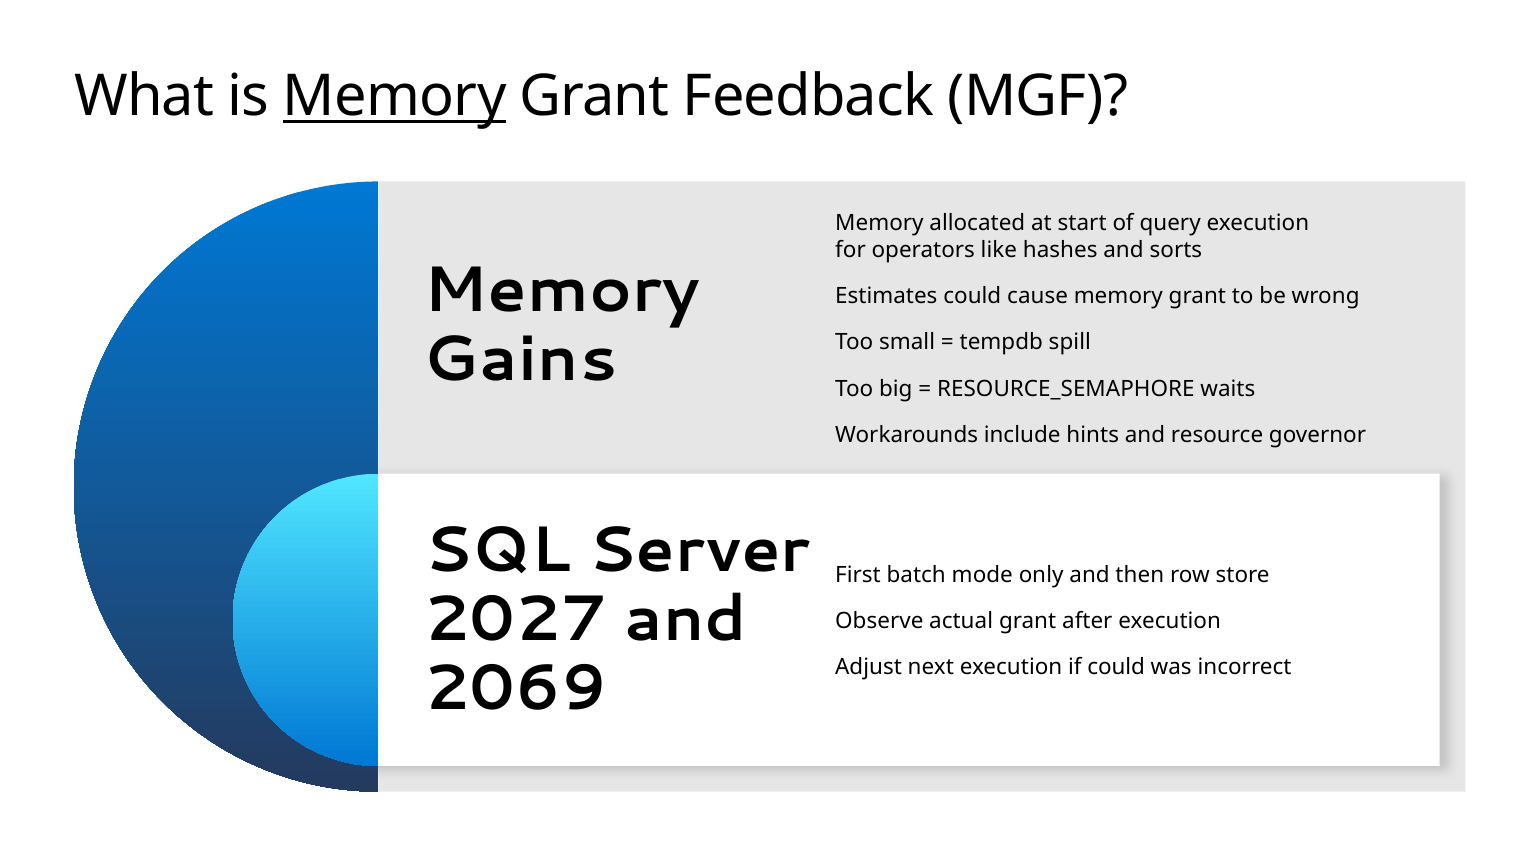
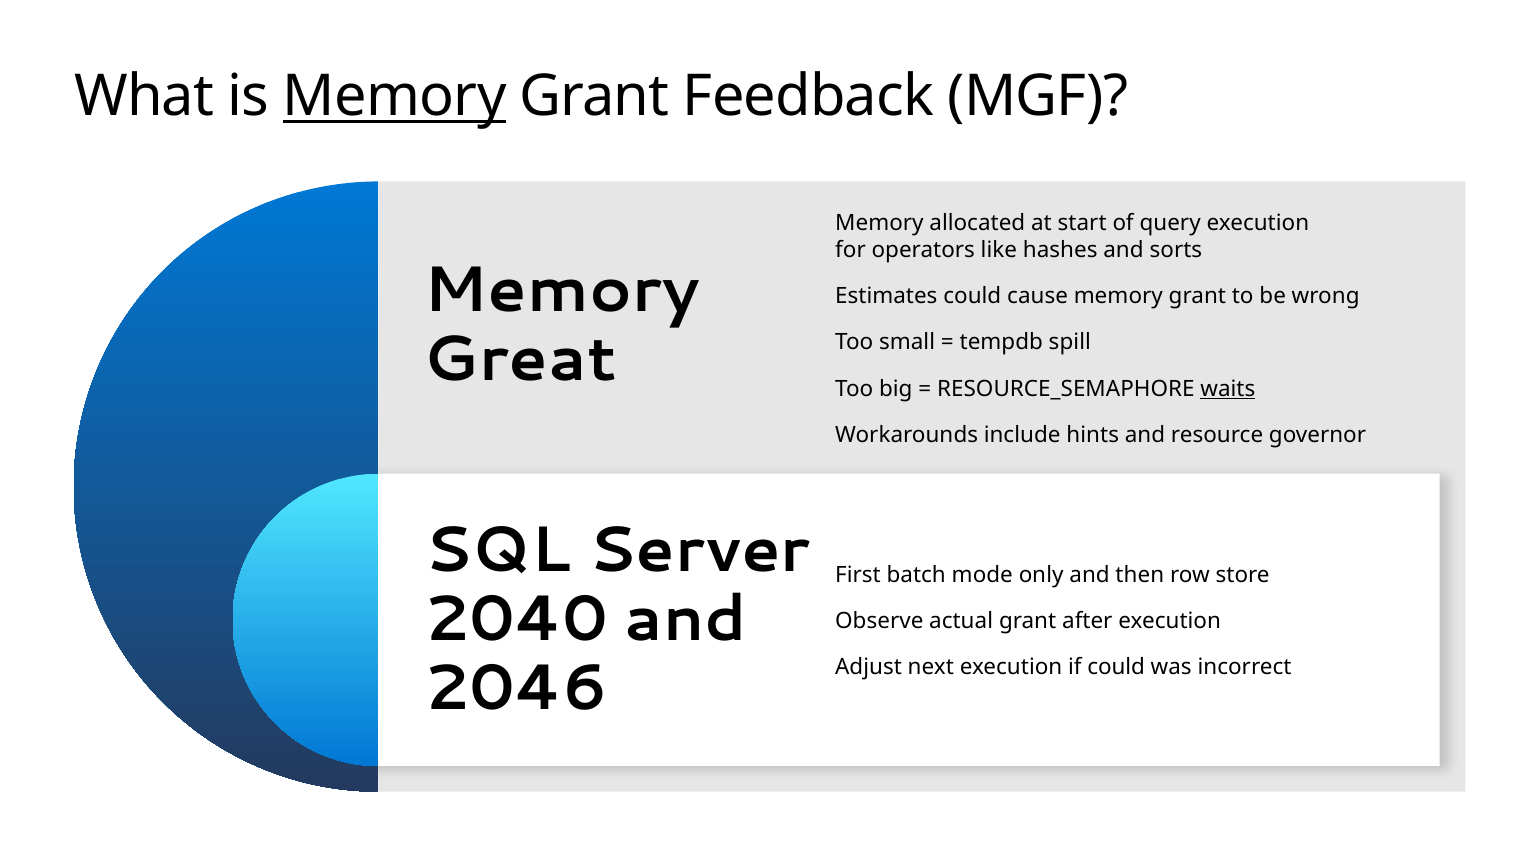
Gains: Gains -> Great (521, 359)
waits underline: none -> present (1228, 389)
2027: 2027 -> 2040 (516, 619)
2069: 2069 -> 2046 (516, 688)
